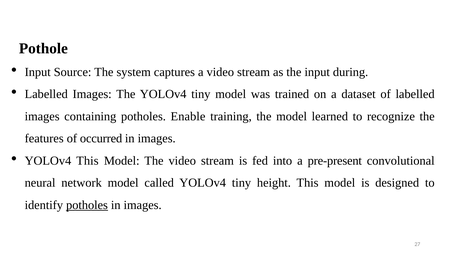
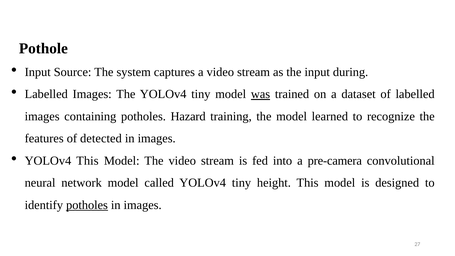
was underline: none -> present (261, 94)
Enable: Enable -> Hazard (188, 116)
occurred: occurred -> detected (101, 139)
pre-present: pre-present -> pre-camera (335, 161)
